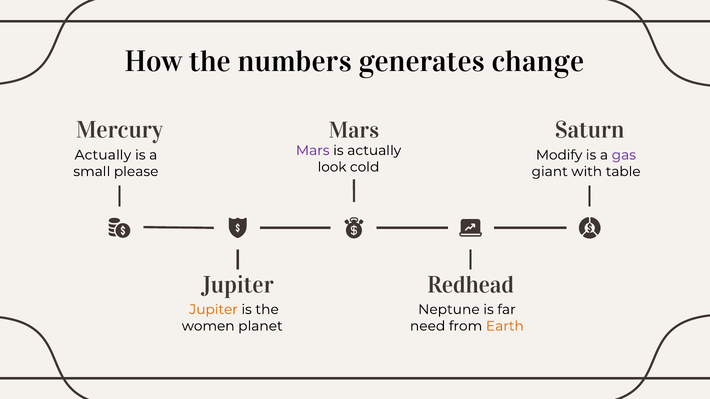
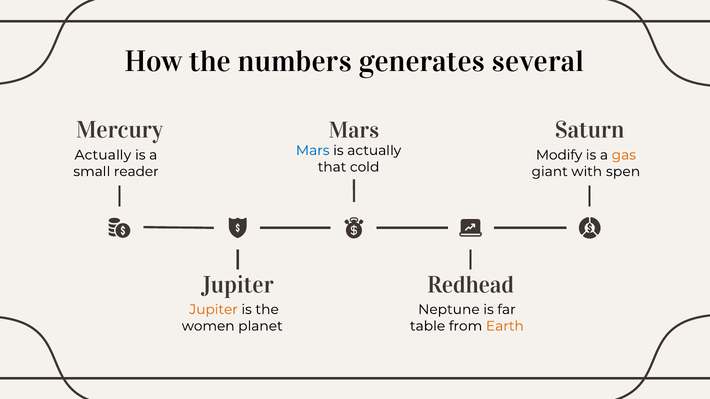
change: change -> several (538, 61)
Mars colour: purple -> blue (313, 151)
gas colour: purple -> orange (624, 155)
look: look -> that (332, 167)
please: please -> reader (136, 172)
table: table -> spen (623, 172)
need: need -> table (428, 326)
